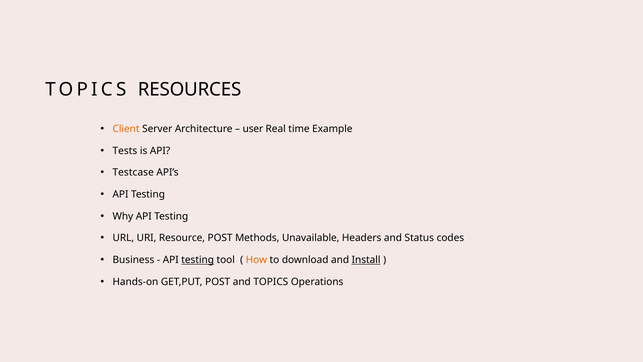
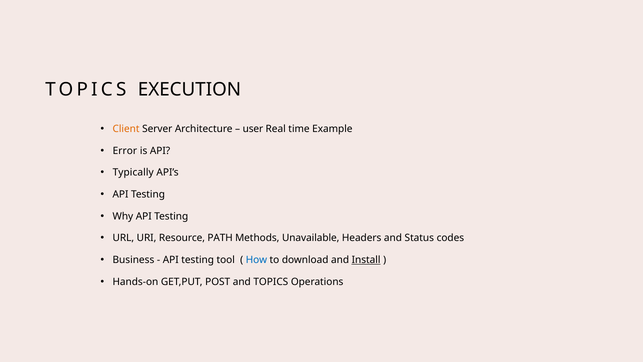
RESOURCES: RESOURCES -> EXECUTION (189, 90)
Tests: Tests -> Error (125, 151)
Testcase: Testcase -> Typically (133, 172)
Resource POST: POST -> PATH (220, 238)
testing underline: present -> none (198, 260)
How colour: orange -> blue (256, 260)
